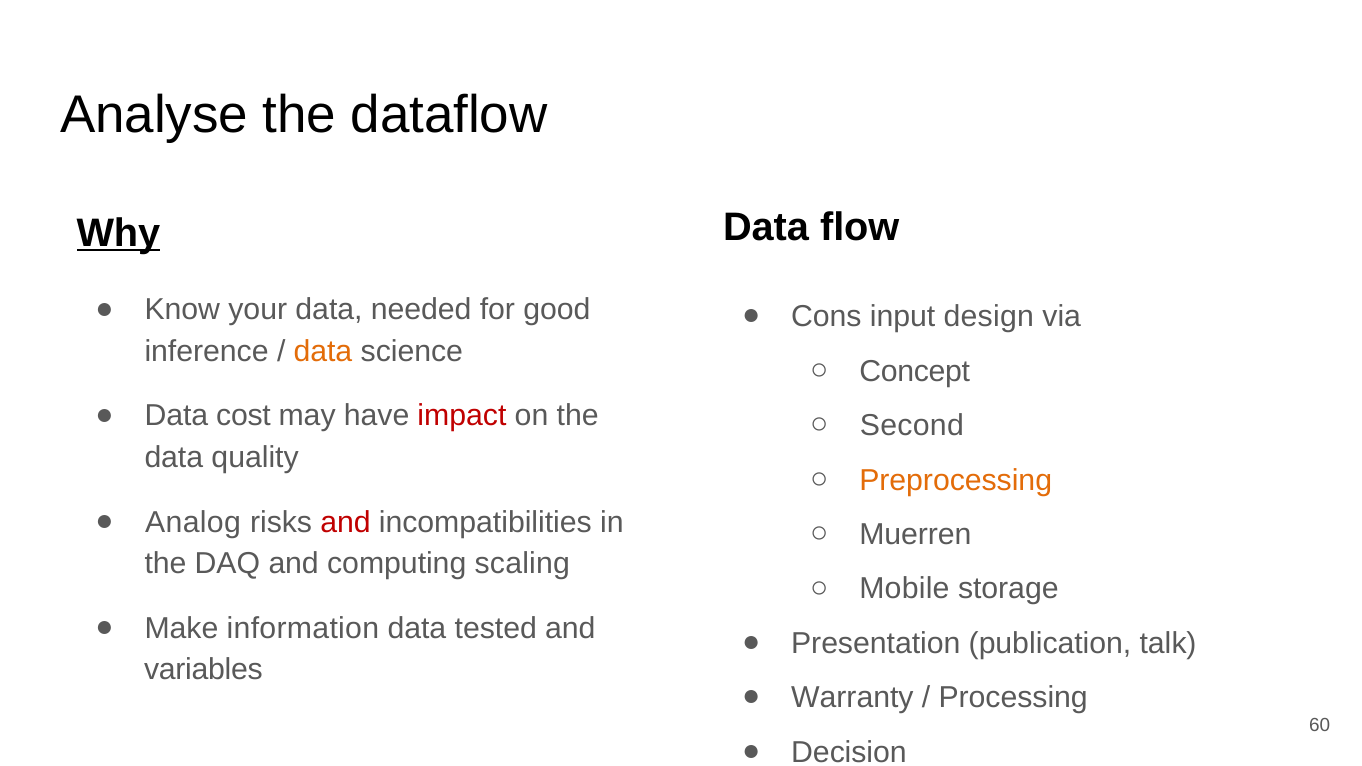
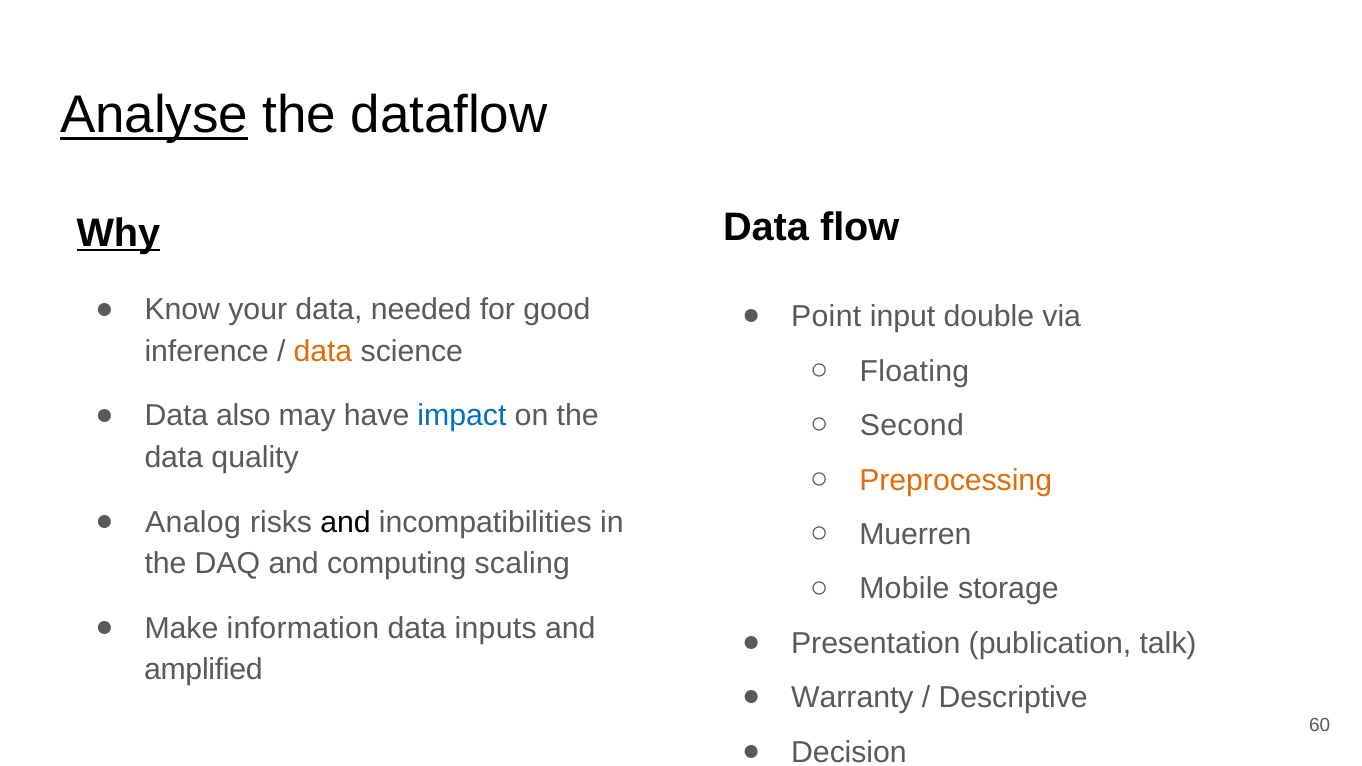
Analyse underline: none -> present (154, 115)
Cons: Cons -> Point (826, 317)
design: design -> double (989, 317)
Concept: Concept -> Floating (914, 371)
cost: cost -> also (244, 416)
impact colour: red -> blue (462, 416)
and colour: red -> black (346, 522)
tested: tested -> inputs (496, 628)
variables: variables -> amplified (203, 670)
Processing: Processing -> Descriptive (1013, 698)
